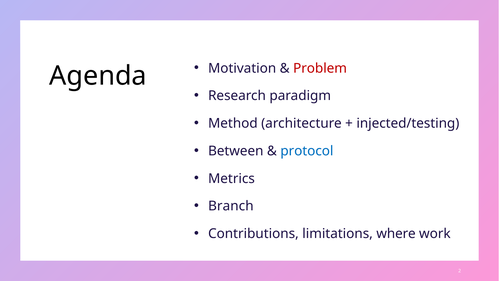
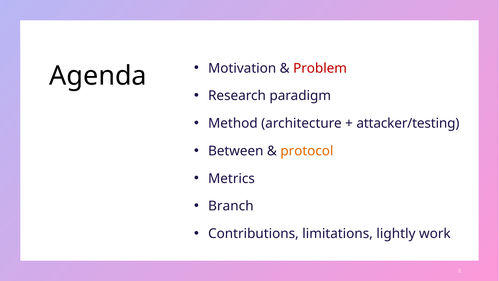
injected/testing: injected/testing -> attacker/testing (408, 123)
protocol colour: blue -> orange (307, 151)
where: where -> lightly (396, 233)
